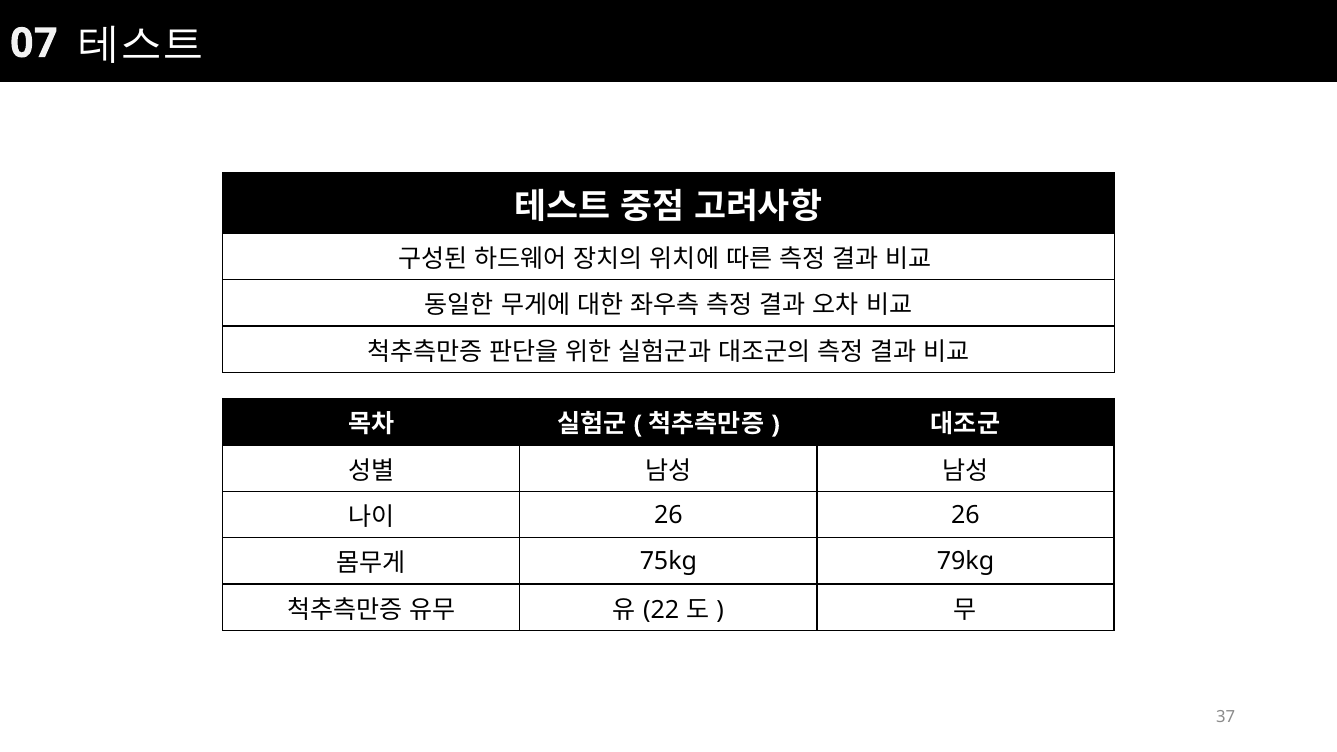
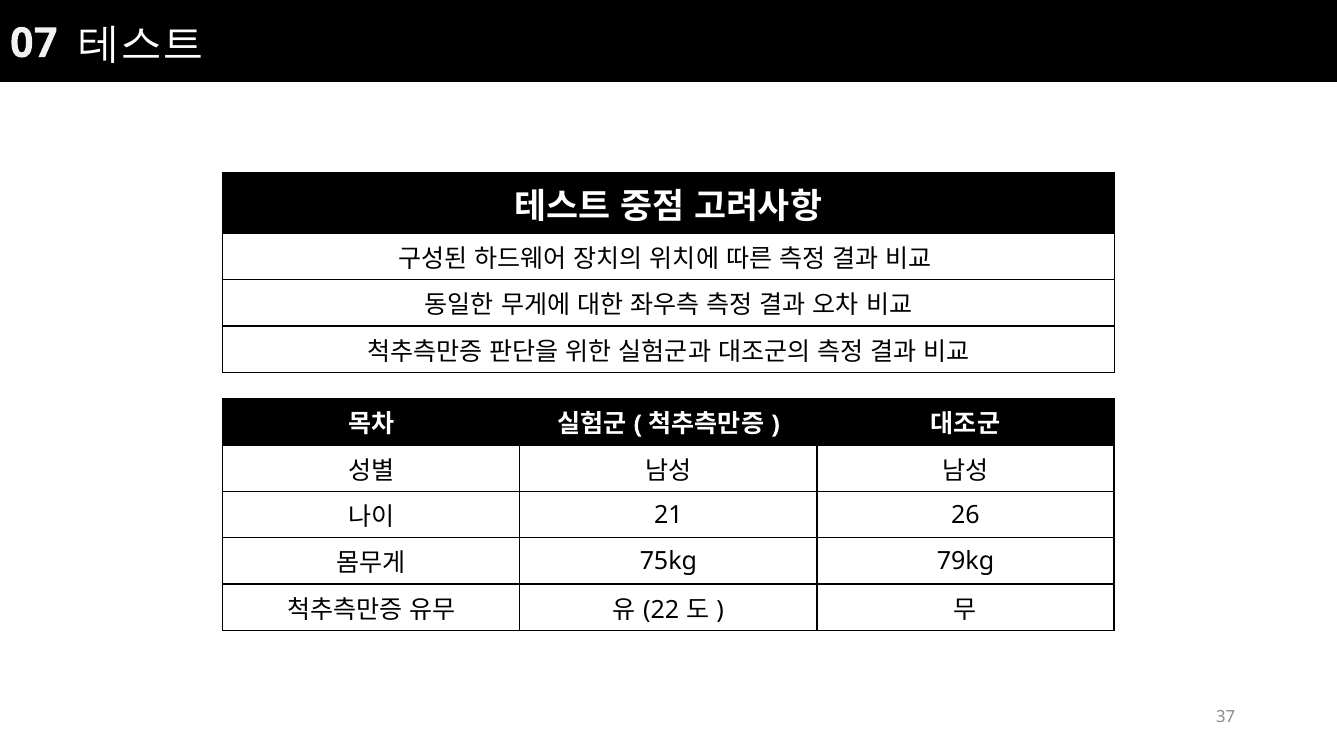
26: 26 -> 21 (668, 515)
